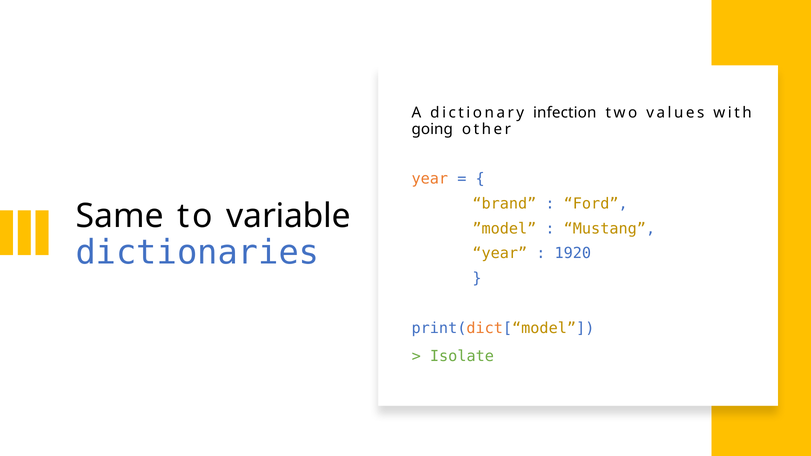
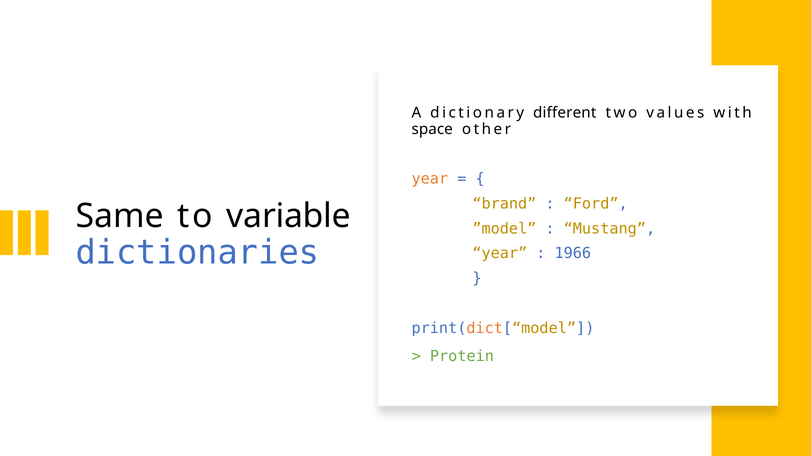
infection: infection -> different (565, 113)
going: going -> space (432, 129)
1920: 1920 -> 1966 (573, 254)
Isolate: Isolate -> Protein (462, 357)
